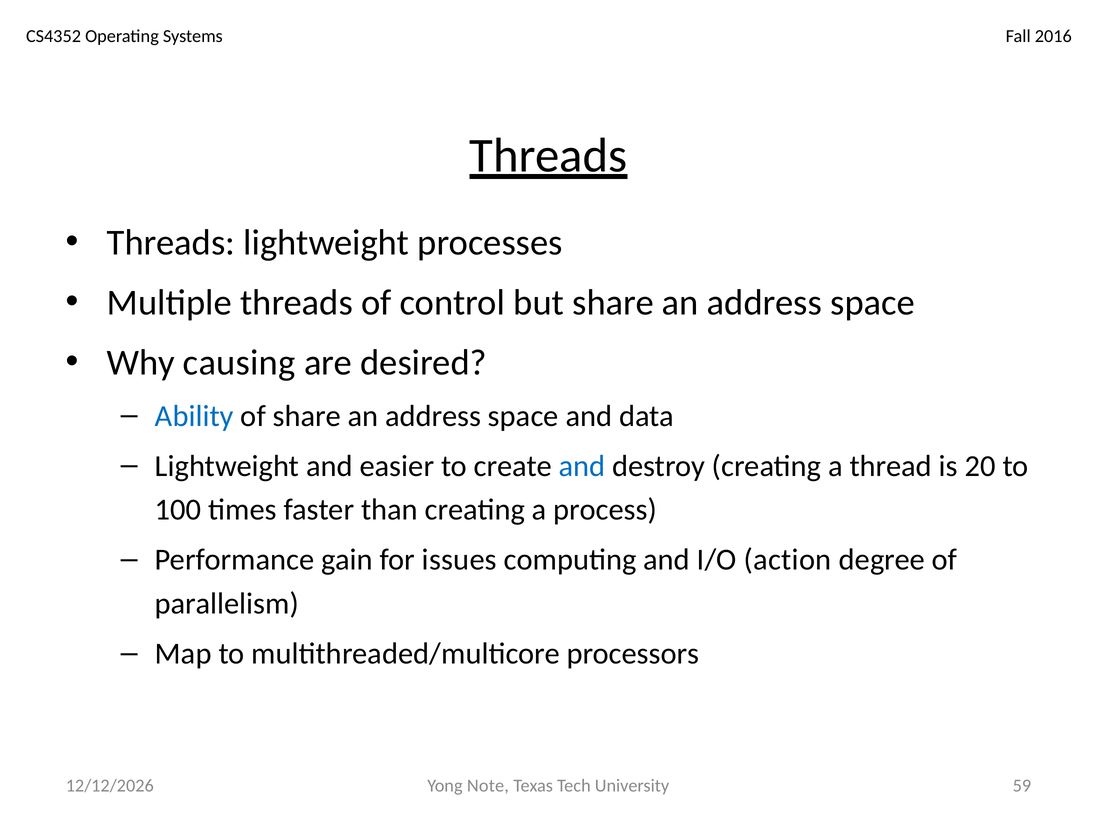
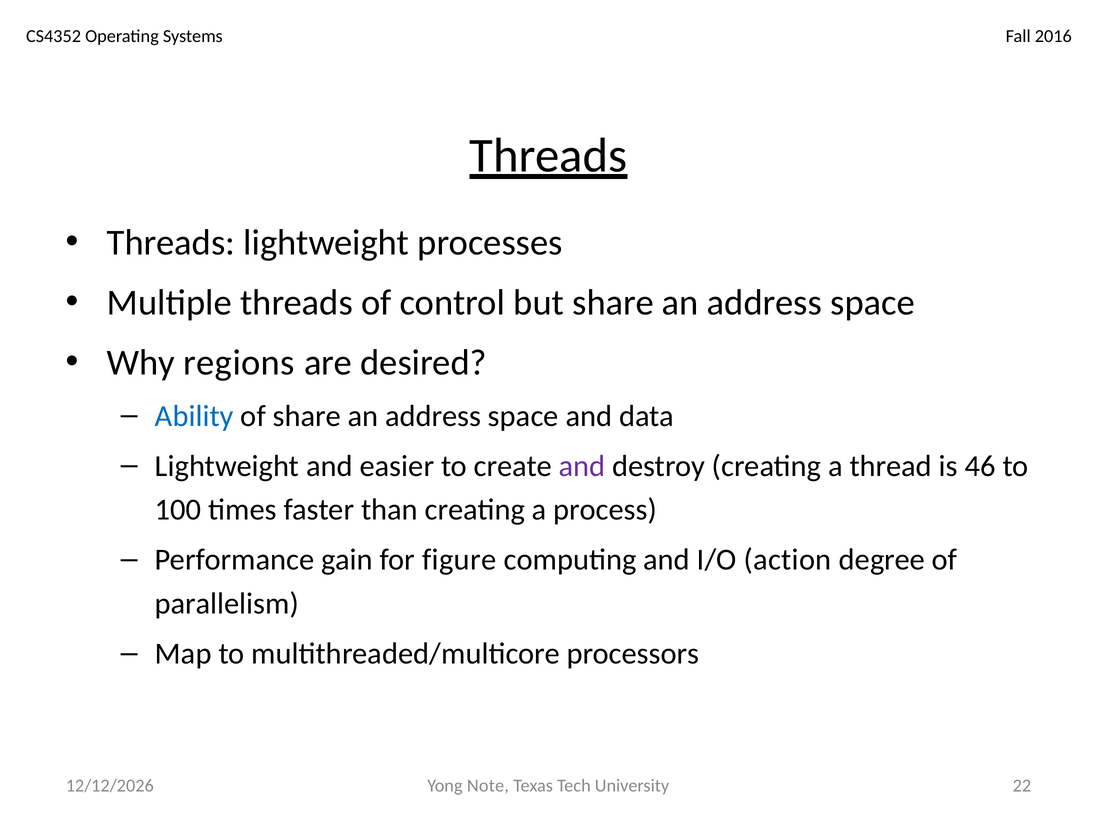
causing: causing -> regions (239, 363)
and colour: blue -> purple (582, 466)
20: 20 -> 46 (980, 466)
issues: issues -> figure (459, 560)
59: 59 -> 22 (1022, 786)
